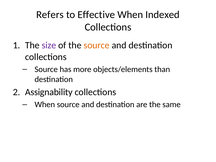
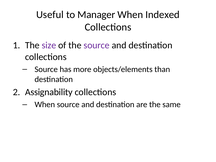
Refers: Refers -> Useful (50, 15)
Effective: Effective -> Manager (96, 15)
source colour: orange -> purple (97, 45)
